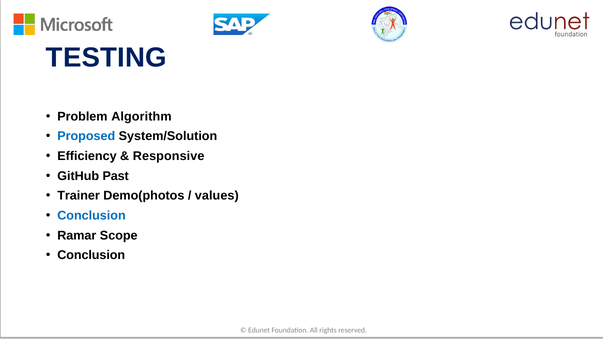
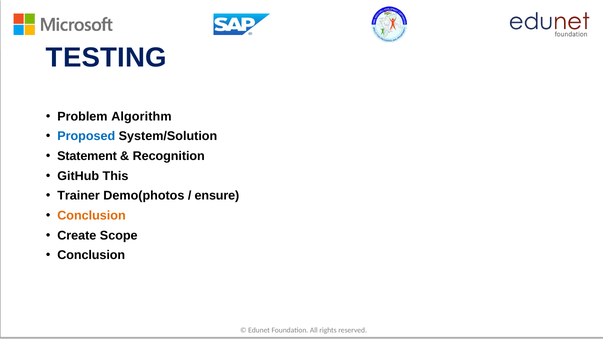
Efficiency: Efficiency -> Statement (87, 156)
Responsive: Responsive -> Recognition (169, 156)
Past: Past -> This (116, 176)
values: values -> ensure (217, 196)
Conclusion colour: blue -> orange (91, 216)
Ramar: Ramar -> Create (77, 236)
